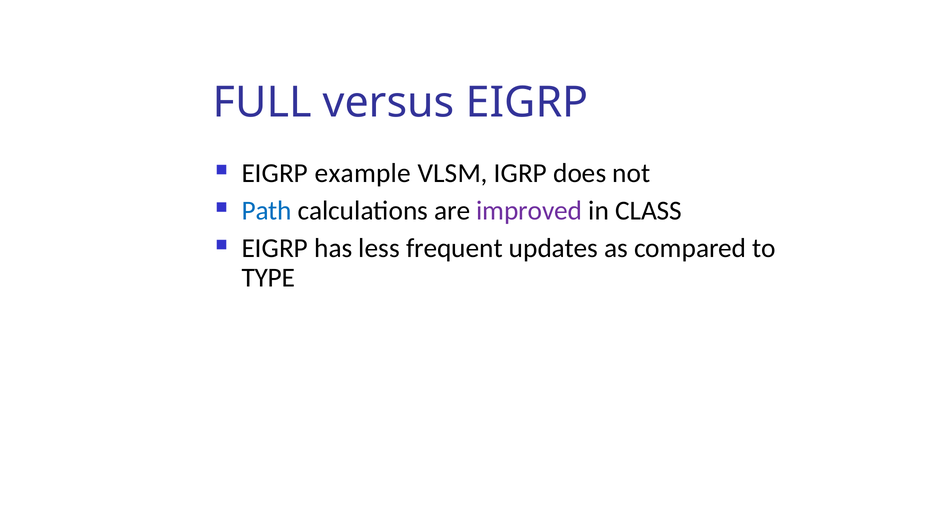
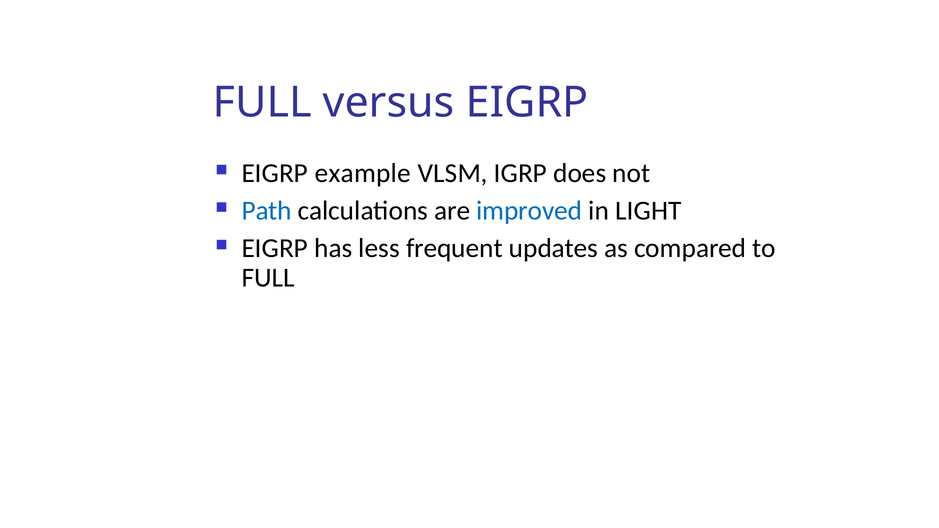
improved colour: purple -> blue (529, 211)
CLASS: CLASS -> LIGHT (648, 211)
TYPE: TYPE -> FULL (268, 278)
